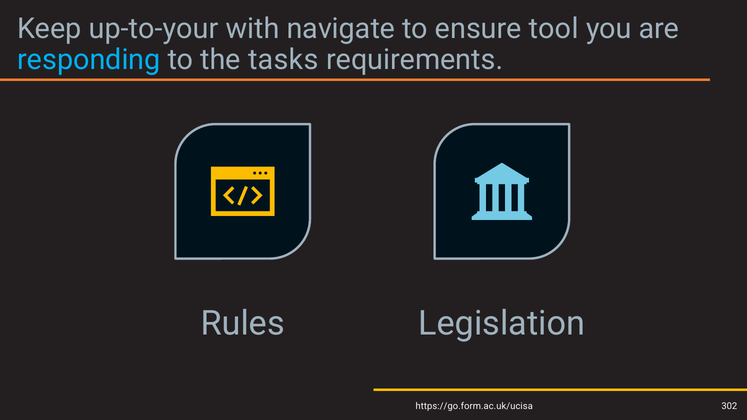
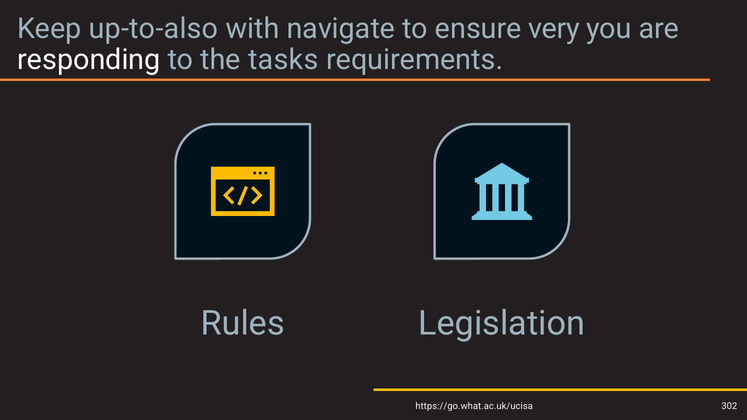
up-to-your: up-to-your -> up-to-also (153, 29)
tool: tool -> very (554, 29)
responding colour: light blue -> white (89, 60)
https://go.form.ac.uk/ucisa: https://go.form.ac.uk/ucisa -> https://go.what.ac.uk/ucisa (474, 406)
